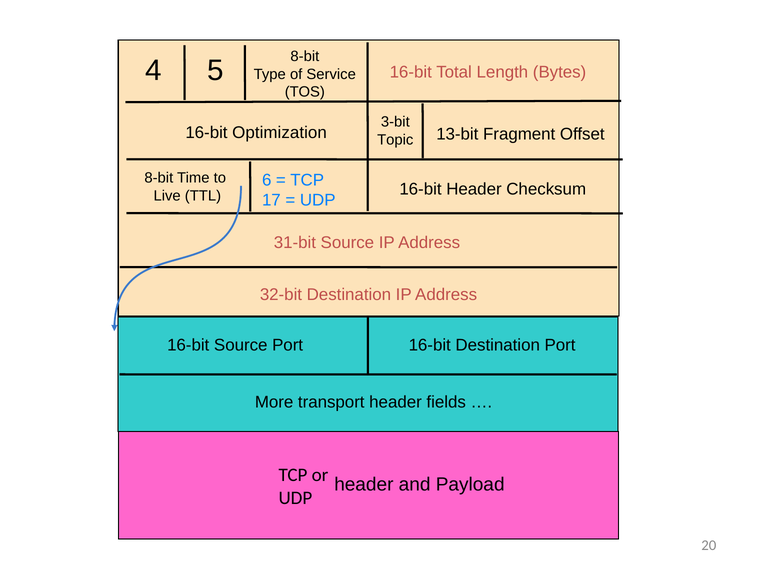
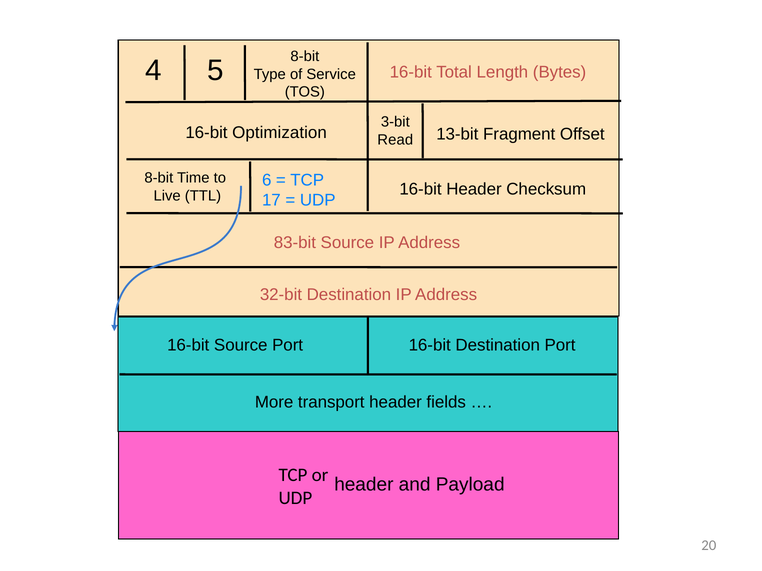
Topic: Topic -> Read (395, 140)
31-bit: 31-bit -> 83-bit (295, 243)
